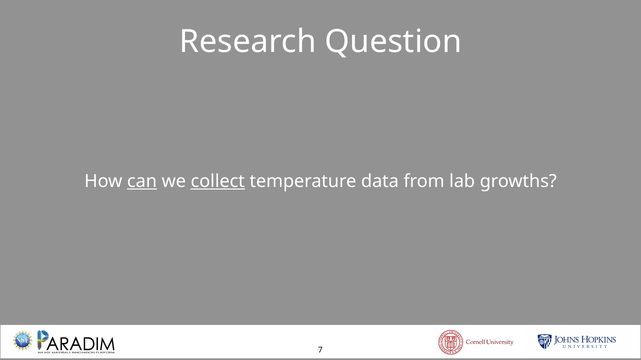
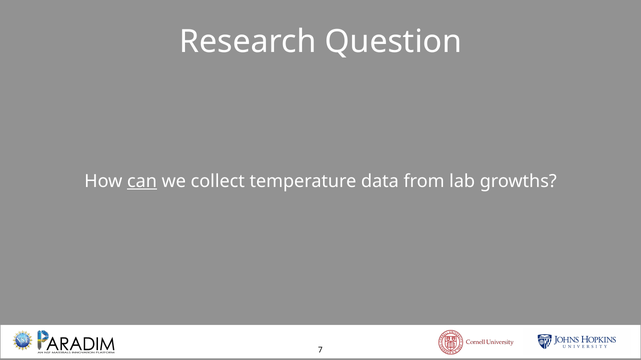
collect underline: present -> none (218, 182)
